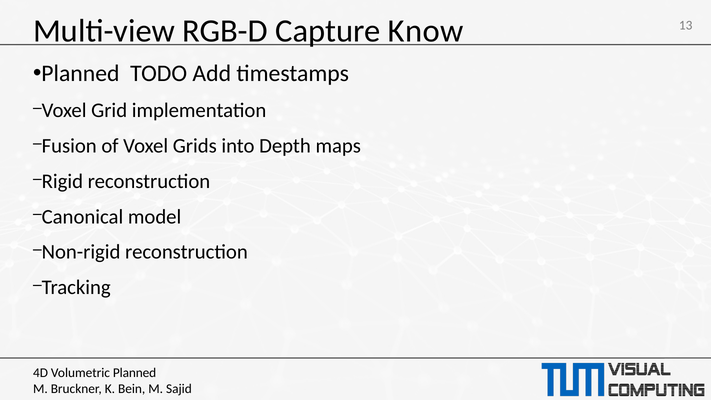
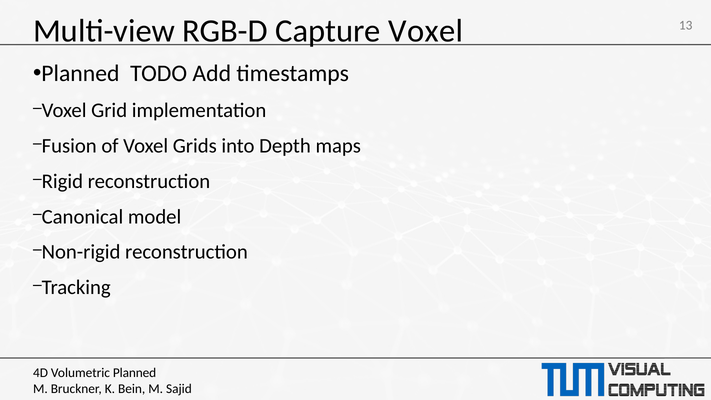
Capture Know: Know -> Voxel (426, 31)
